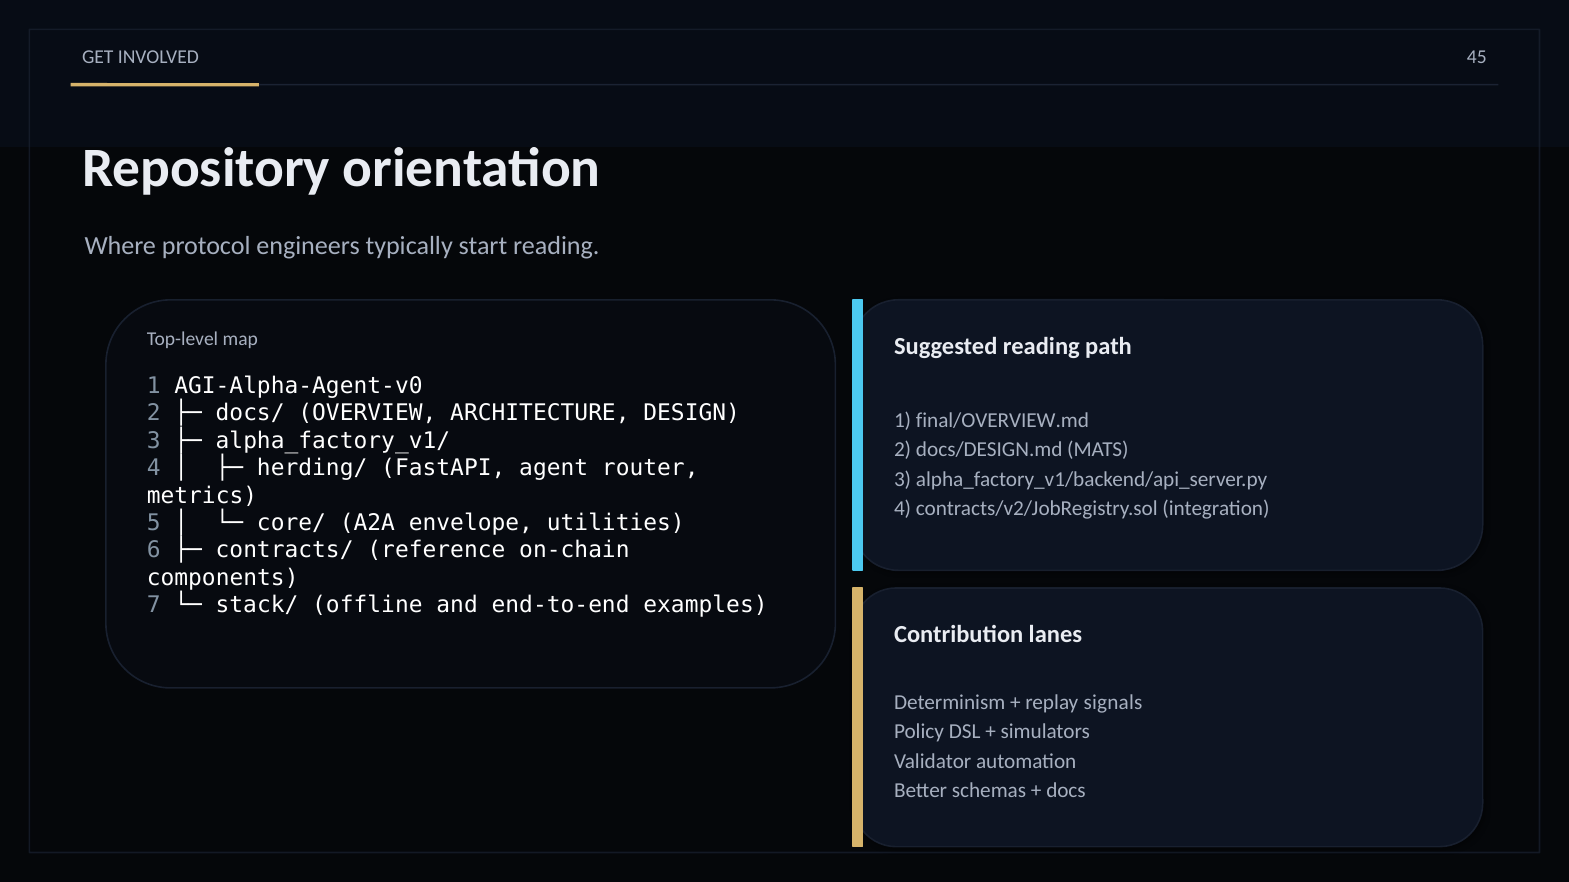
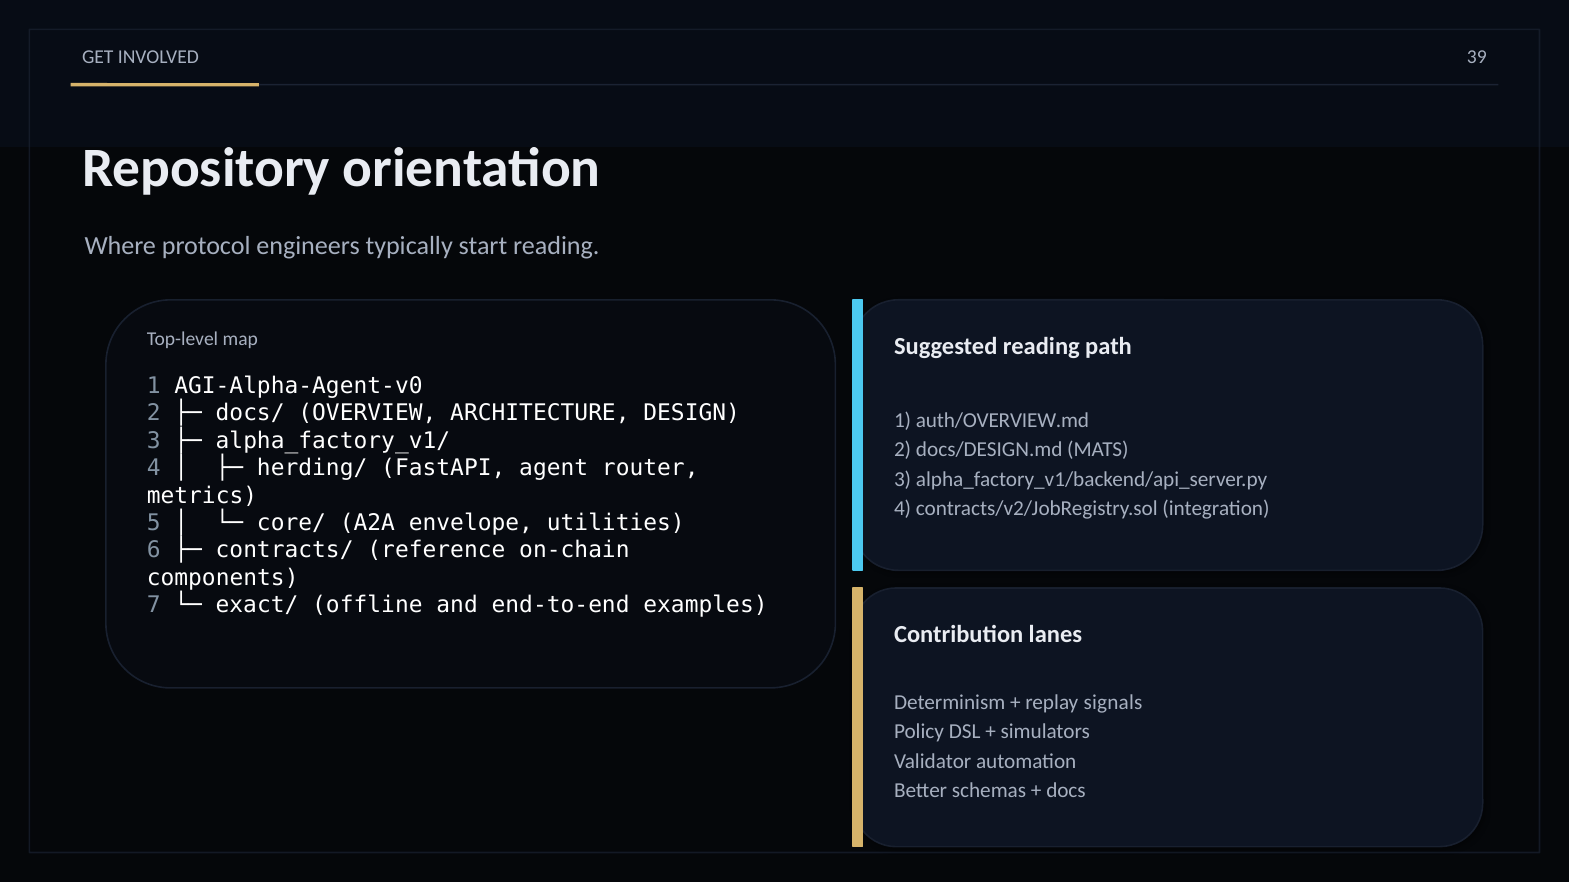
45: 45 -> 39 (1477, 57)
final/OVERVIEW.md: final/OVERVIEW.md -> auth/OVERVIEW.md (1003, 421)
stack/: stack/ -> exact/ (257, 606)
